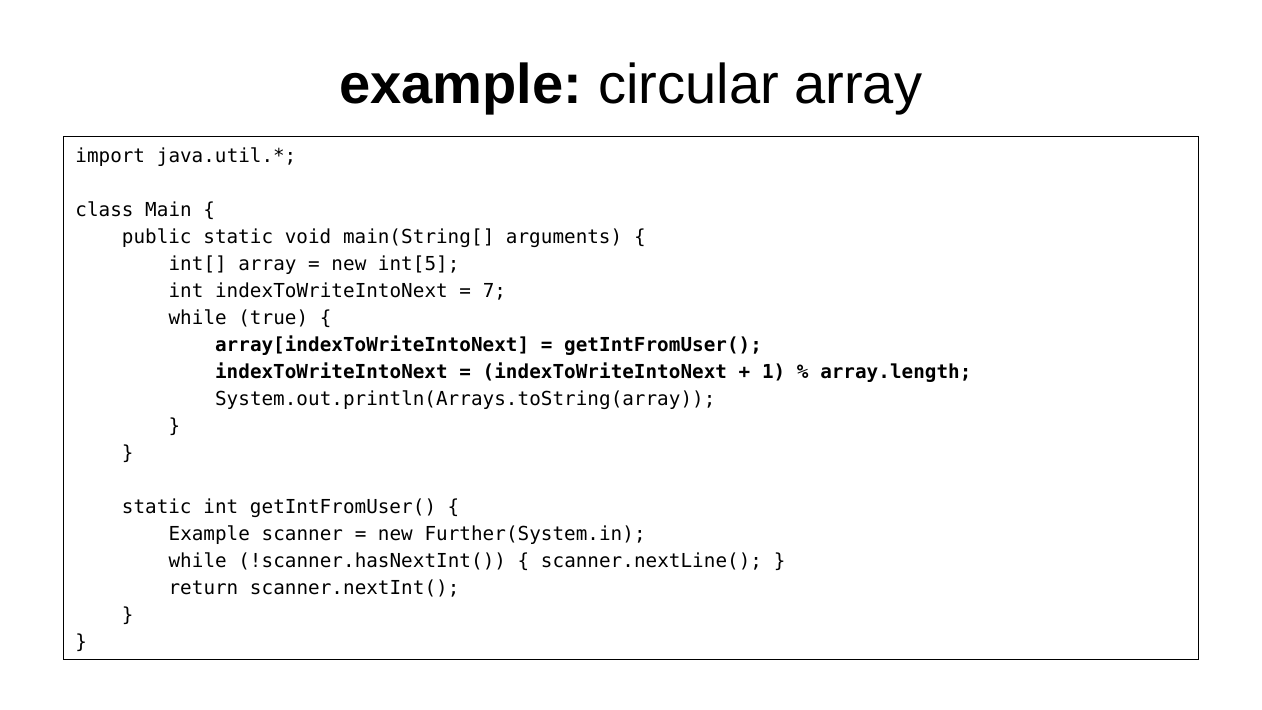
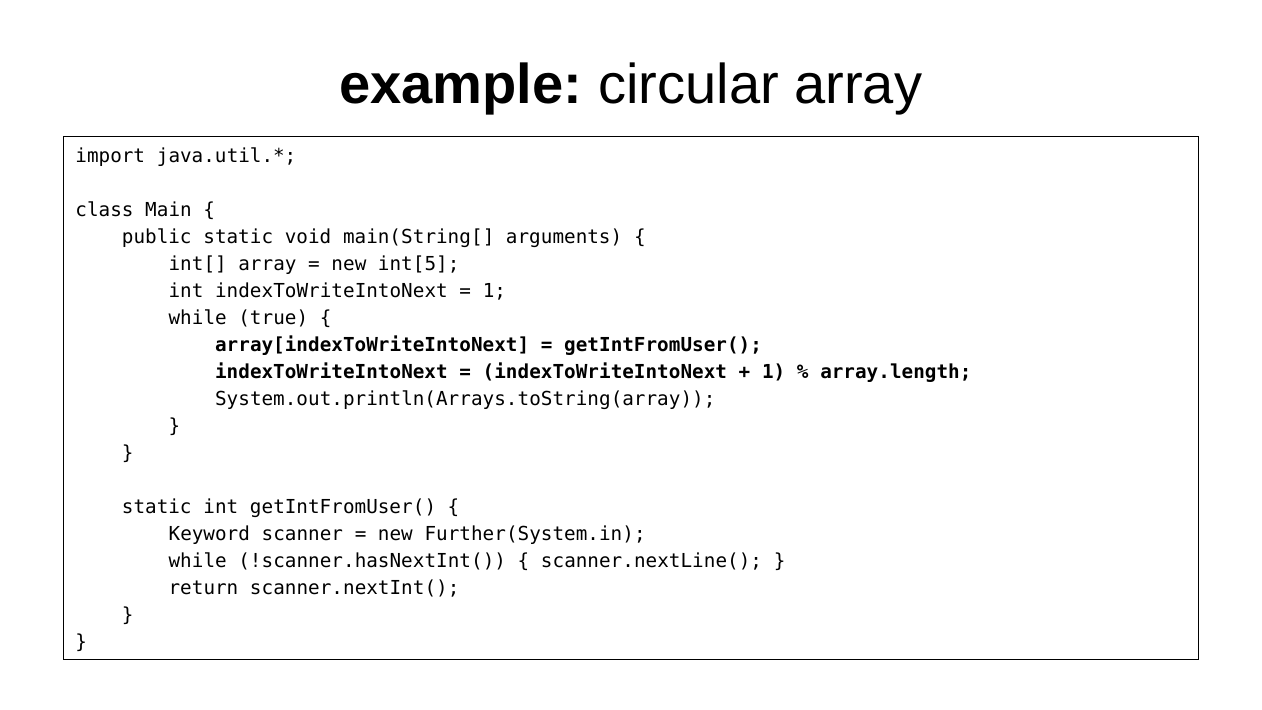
7: 7 -> 1 (494, 291)
Example: Example -> Keyword (209, 534)
